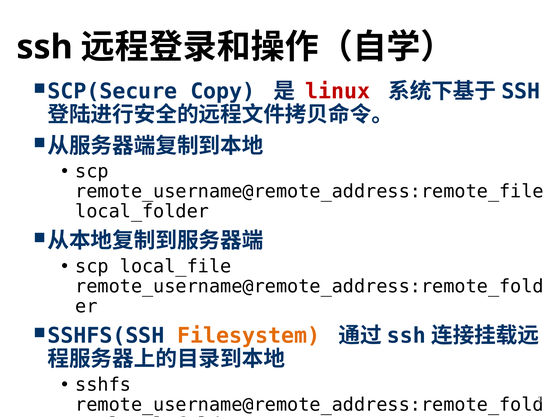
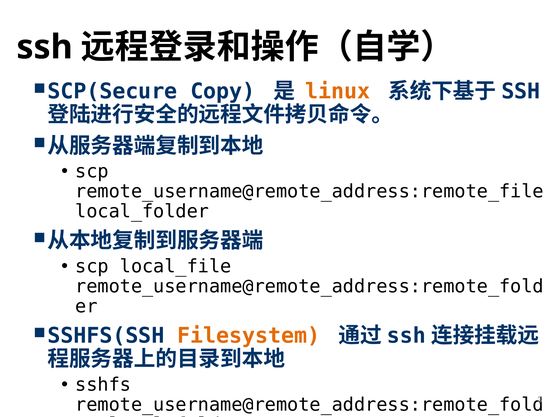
linux colour: red -> orange (338, 91)
